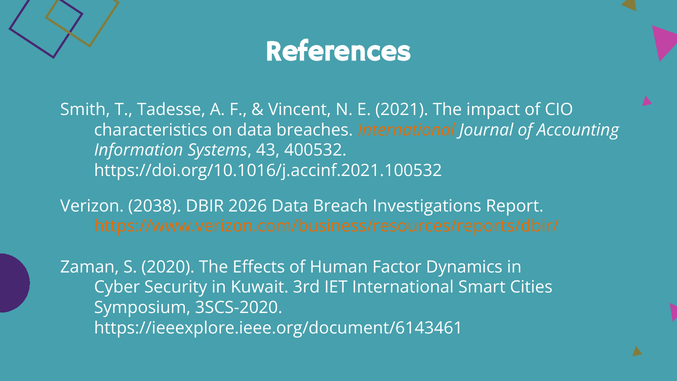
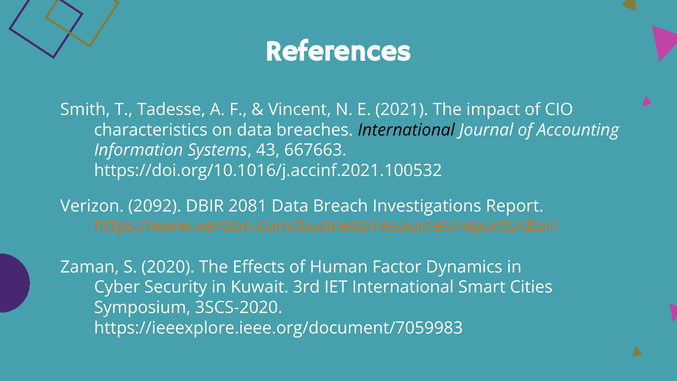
International colour: orange -> black (406, 130)
400532: 400532 -> 667663 (315, 150)
2038: 2038 -> 2092 (155, 206)
2026: 2026 -> 2081 (248, 206)
https://ieeexplore.ieee.org/document/6143461: https://ieeexplore.ieee.org/document/6143461 -> https://ieeexplore.ieee.org/document/7059983 (279, 328)
